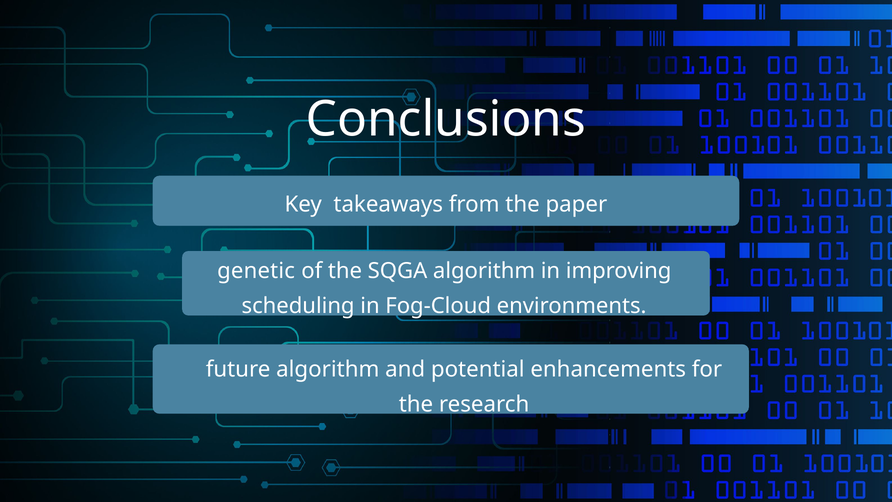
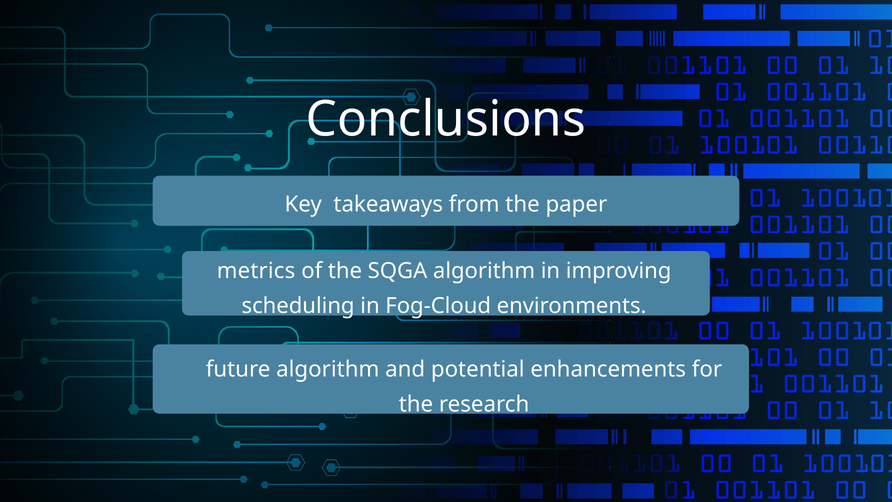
genetic: genetic -> metrics (256, 271)
